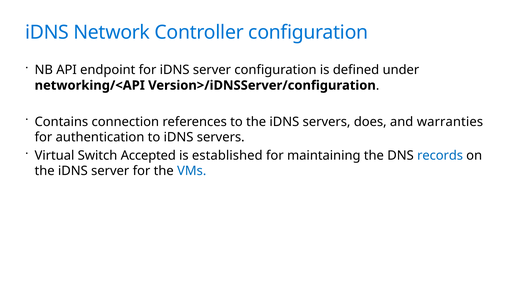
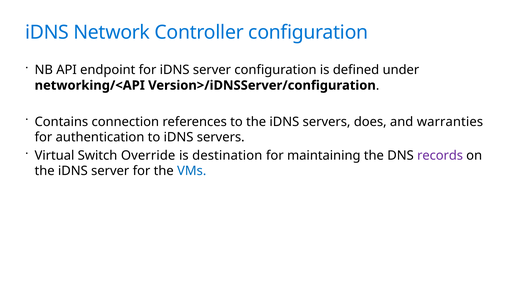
Accepted: Accepted -> Override (148, 155)
established: established -> destination (227, 155)
records colour: blue -> purple (440, 155)
